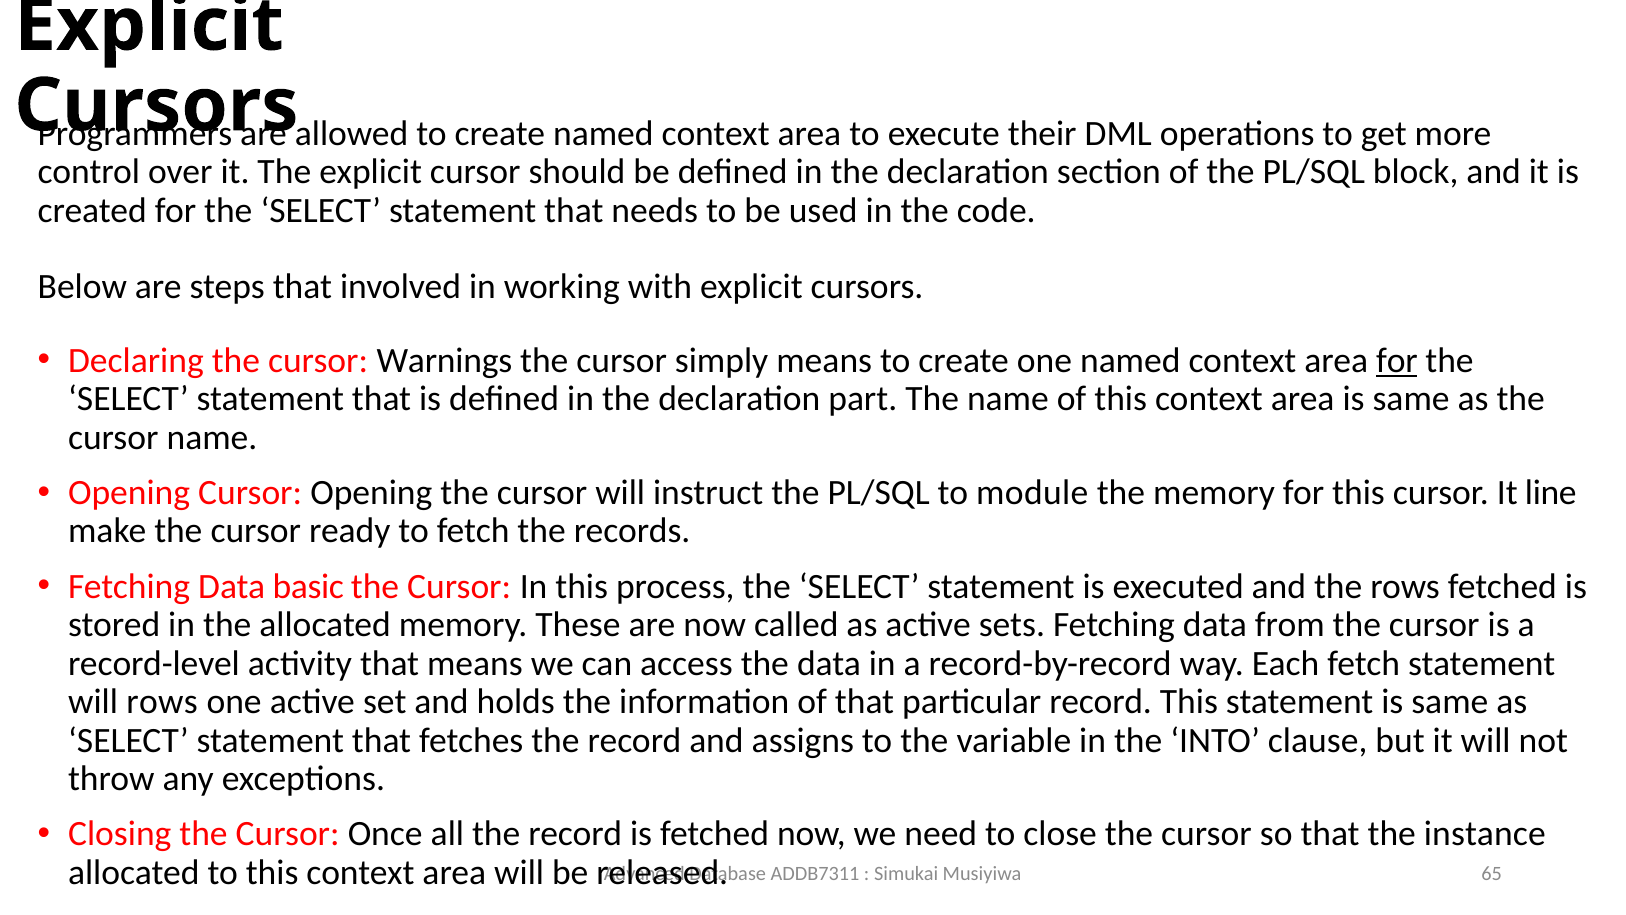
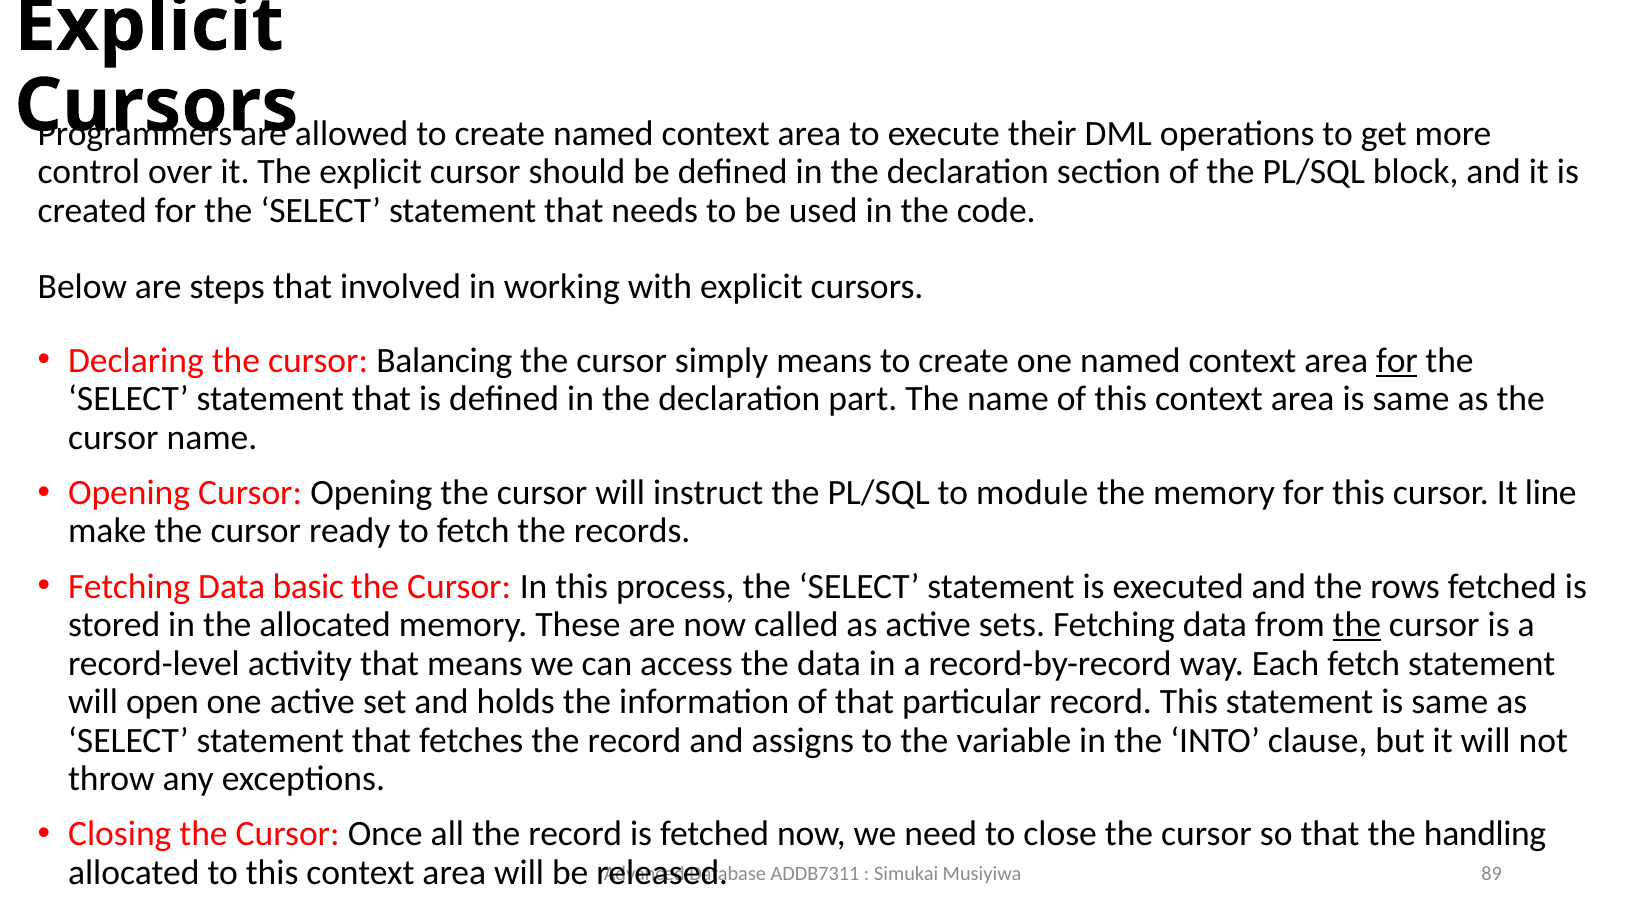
Warnings: Warnings -> Balancing (444, 360)
the underline: none -> present (1357, 625)
will rows: rows -> open (162, 702)
instance: instance -> handling (1485, 834)
65: 65 -> 89 (1492, 873)
